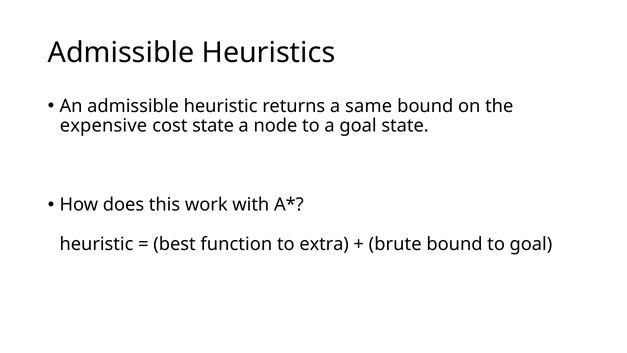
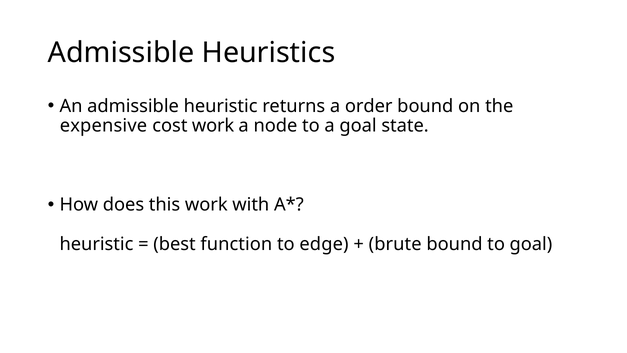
same: same -> order (369, 106)
cost state: state -> work (213, 126)
extra: extra -> edge (324, 244)
